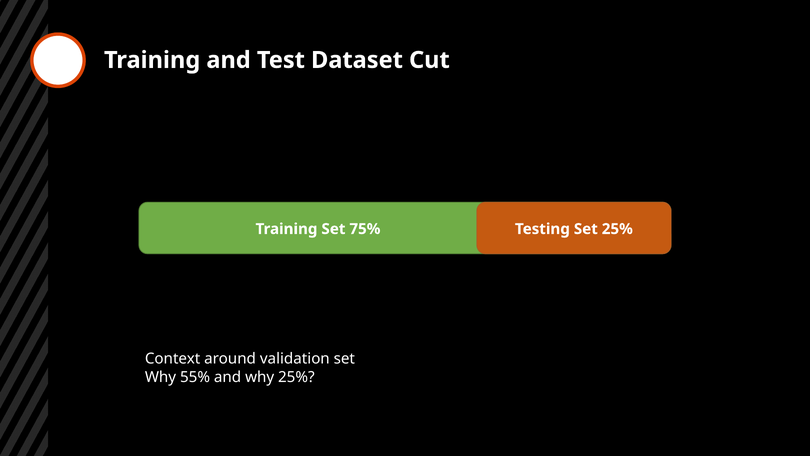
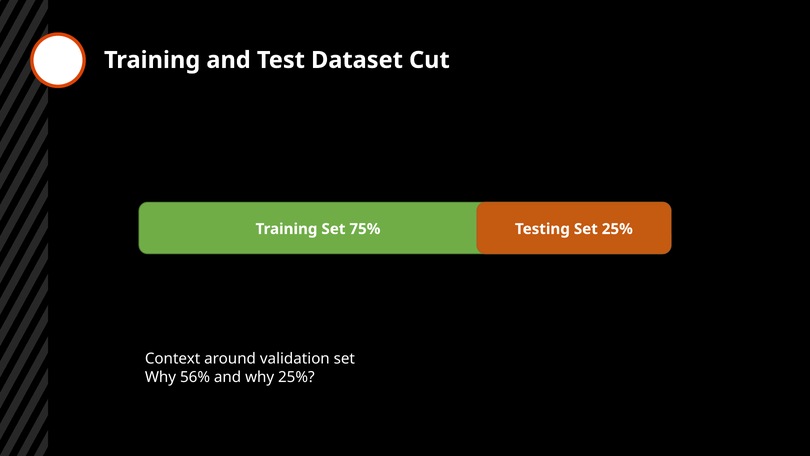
55%: 55% -> 56% (195, 377)
